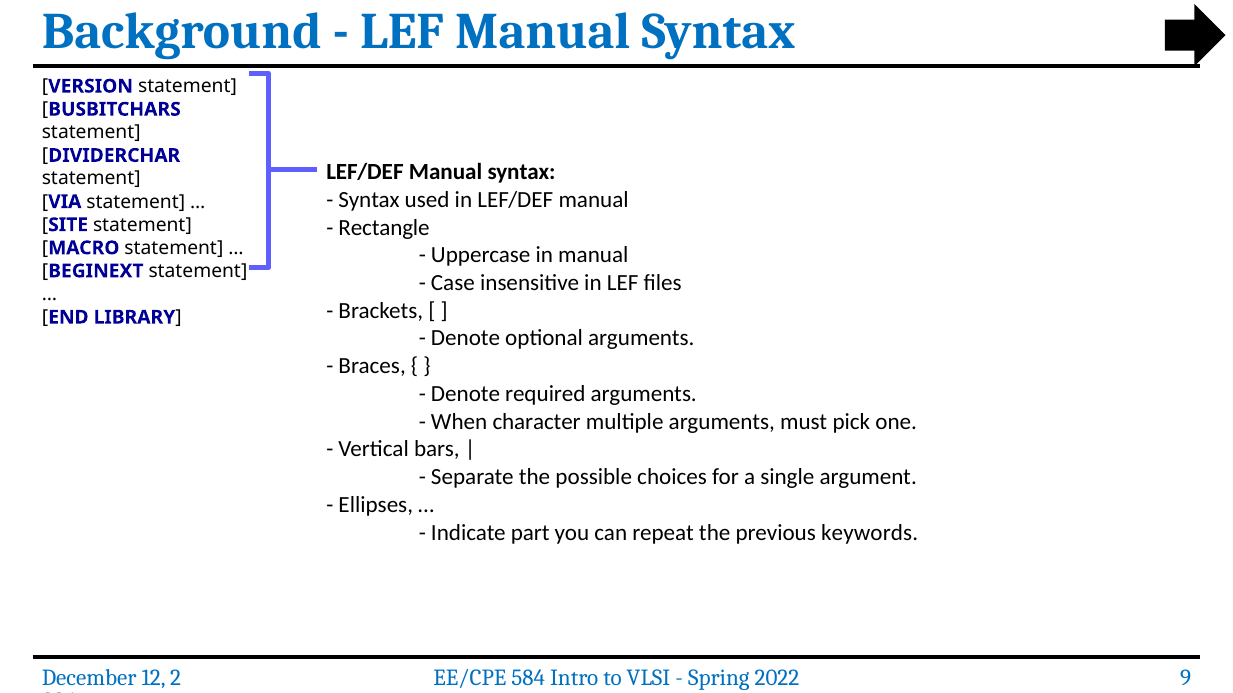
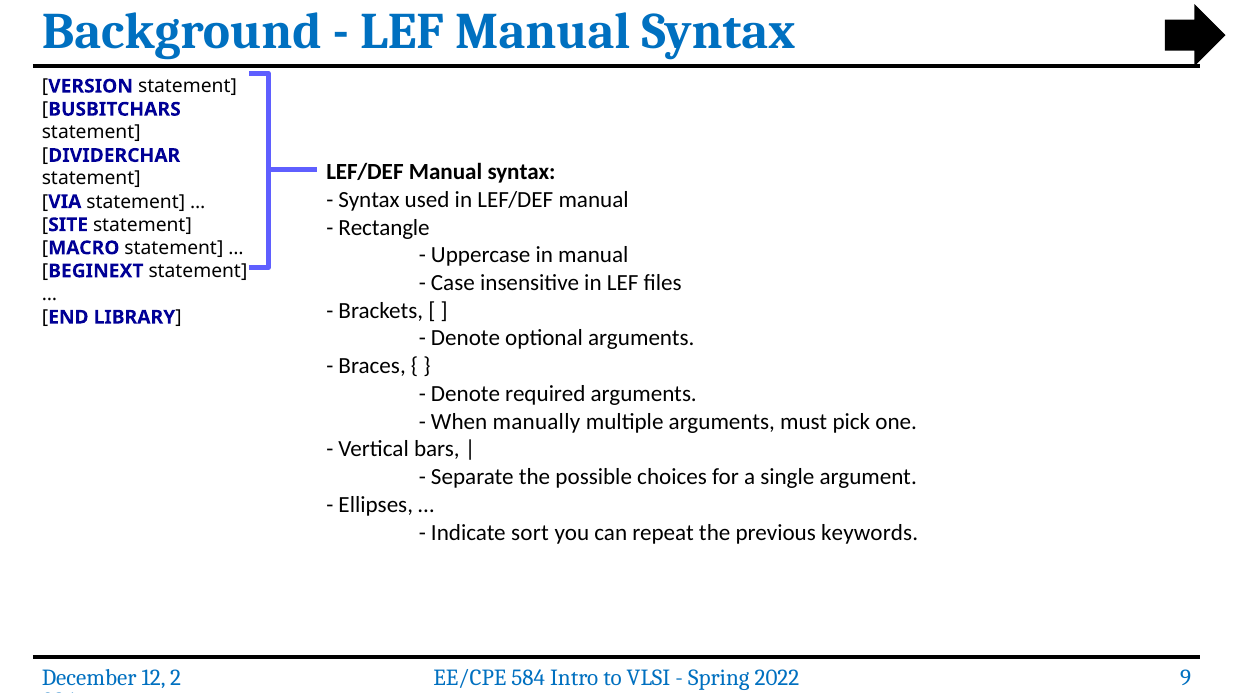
character: character -> manually (536, 422)
part: part -> sort (530, 533)
